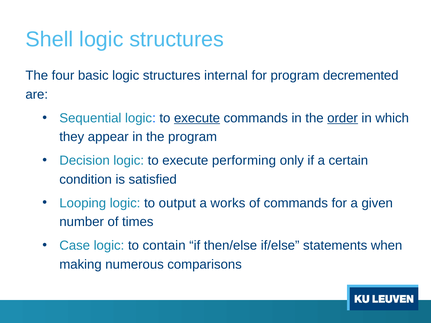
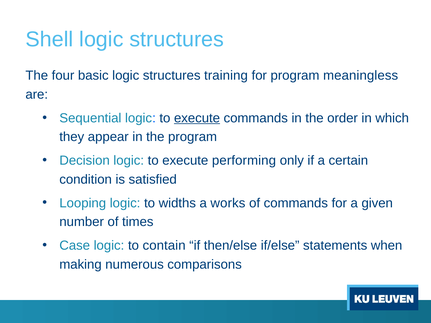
internal: internal -> training (226, 76)
decremented: decremented -> meaningless (361, 76)
order underline: present -> none (343, 118)
output: output -> widths (177, 203)
